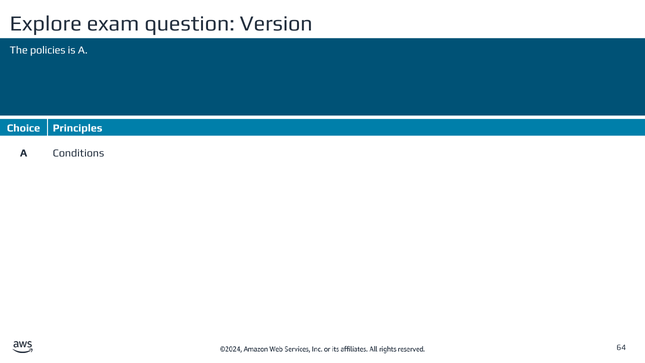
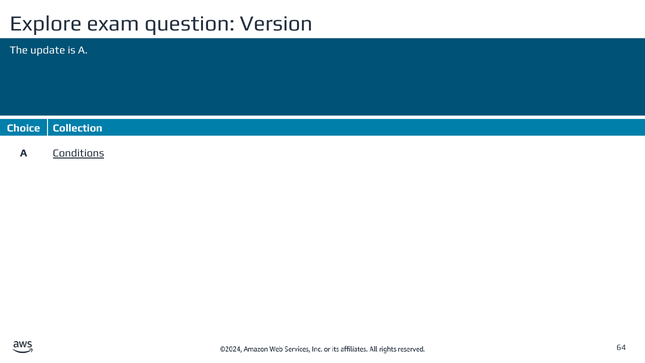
policies: policies -> update (48, 50)
Principles: Principles -> Collection (78, 128)
Conditions underline: none -> present (79, 153)
